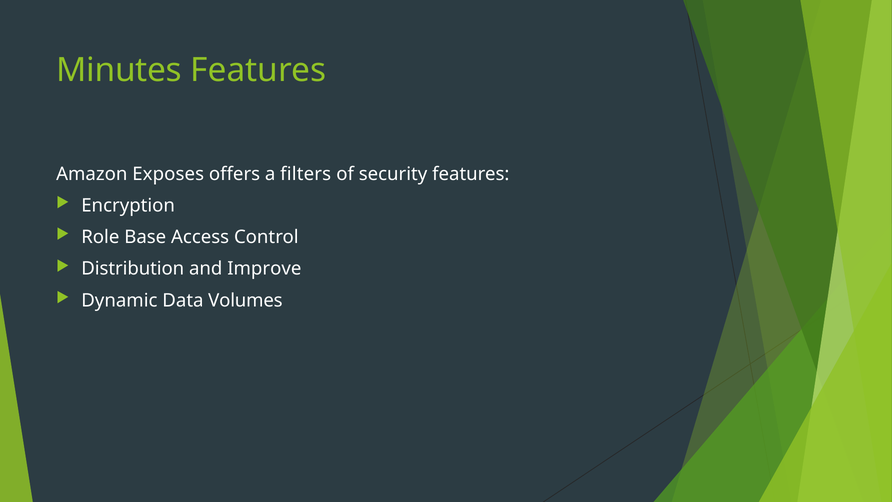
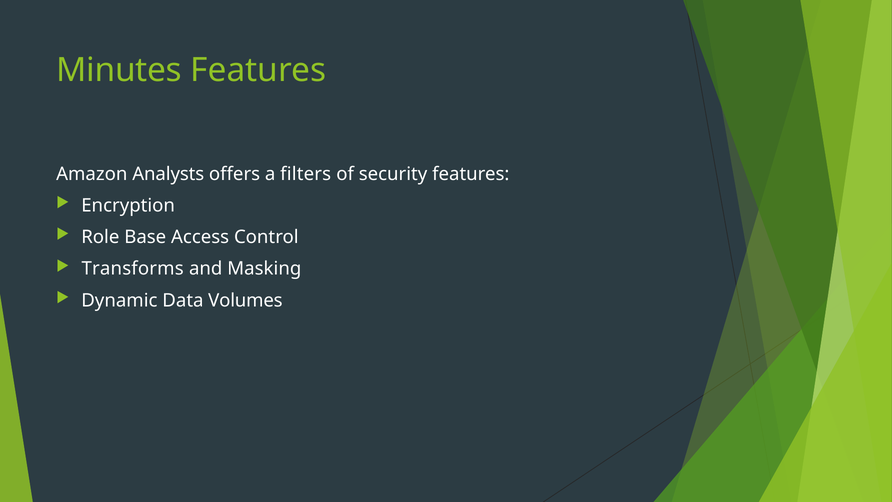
Exposes: Exposes -> Analysts (168, 174)
Distribution: Distribution -> Transforms (133, 269)
Improve: Improve -> Masking (264, 269)
